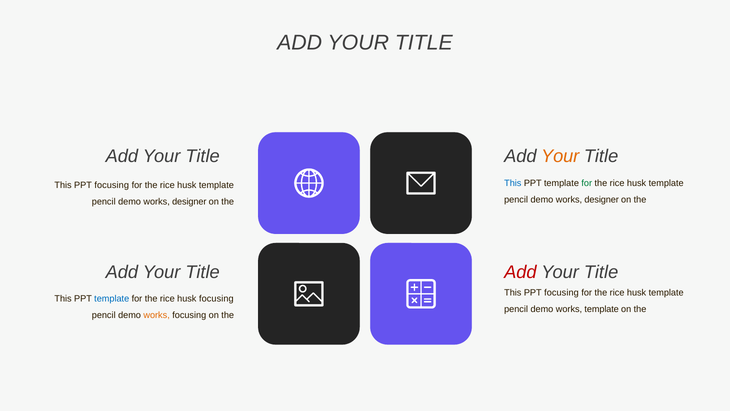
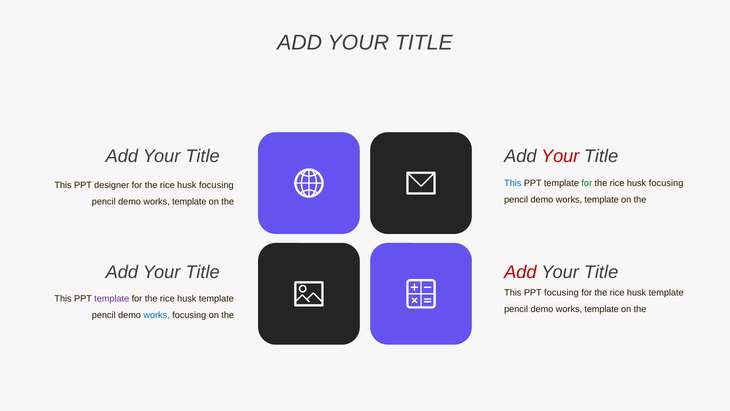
Your colour: orange -> red (560, 156)
template: template -> focusing (666, 183)
focusing: focusing -> designer (112, 185)
template: template -> focusing (216, 185)
designer: designer -> template (602, 199)
designer: designer -> template (189, 201)
template colour: blue -> purple (112, 299)
focusing: focusing -> template (216, 299)
works colour: orange -> blue (157, 315)
